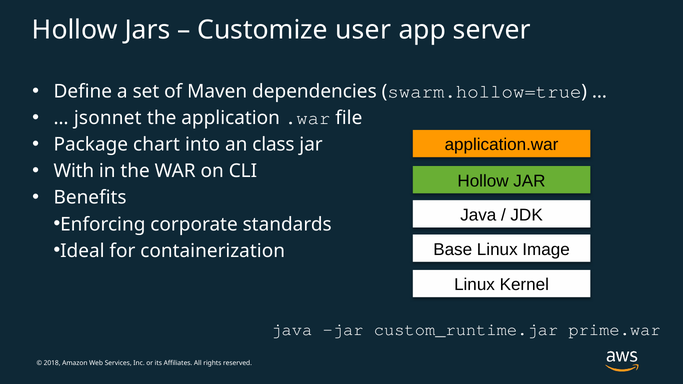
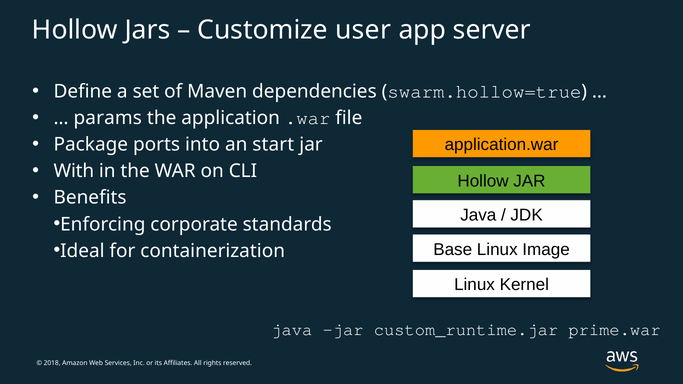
jsonnet: jsonnet -> params (108, 118)
chart: chart -> ports (157, 145)
class: class -> start (273, 145)
